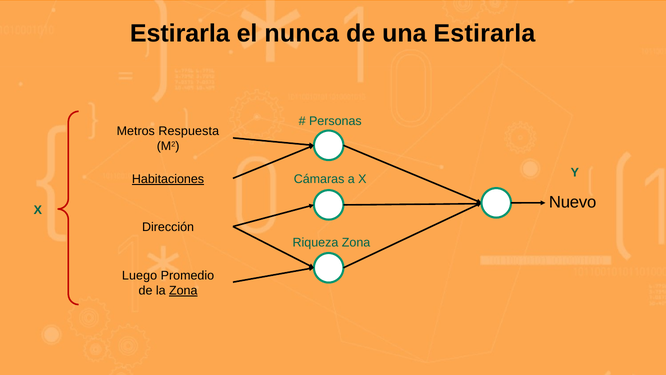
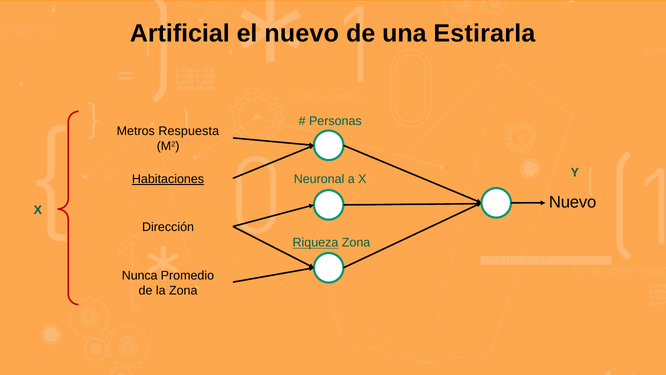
Estirarla: Estirarla -> Artificial (180, 34)
el nunca: nunca -> nuevo (302, 34)
Cámaras: Cámaras -> Neuronal (319, 179)
Riqueza underline: none -> present (315, 243)
Luego: Luego -> Nunca (140, 275)
Zona underline: present -> none (183, 290)
